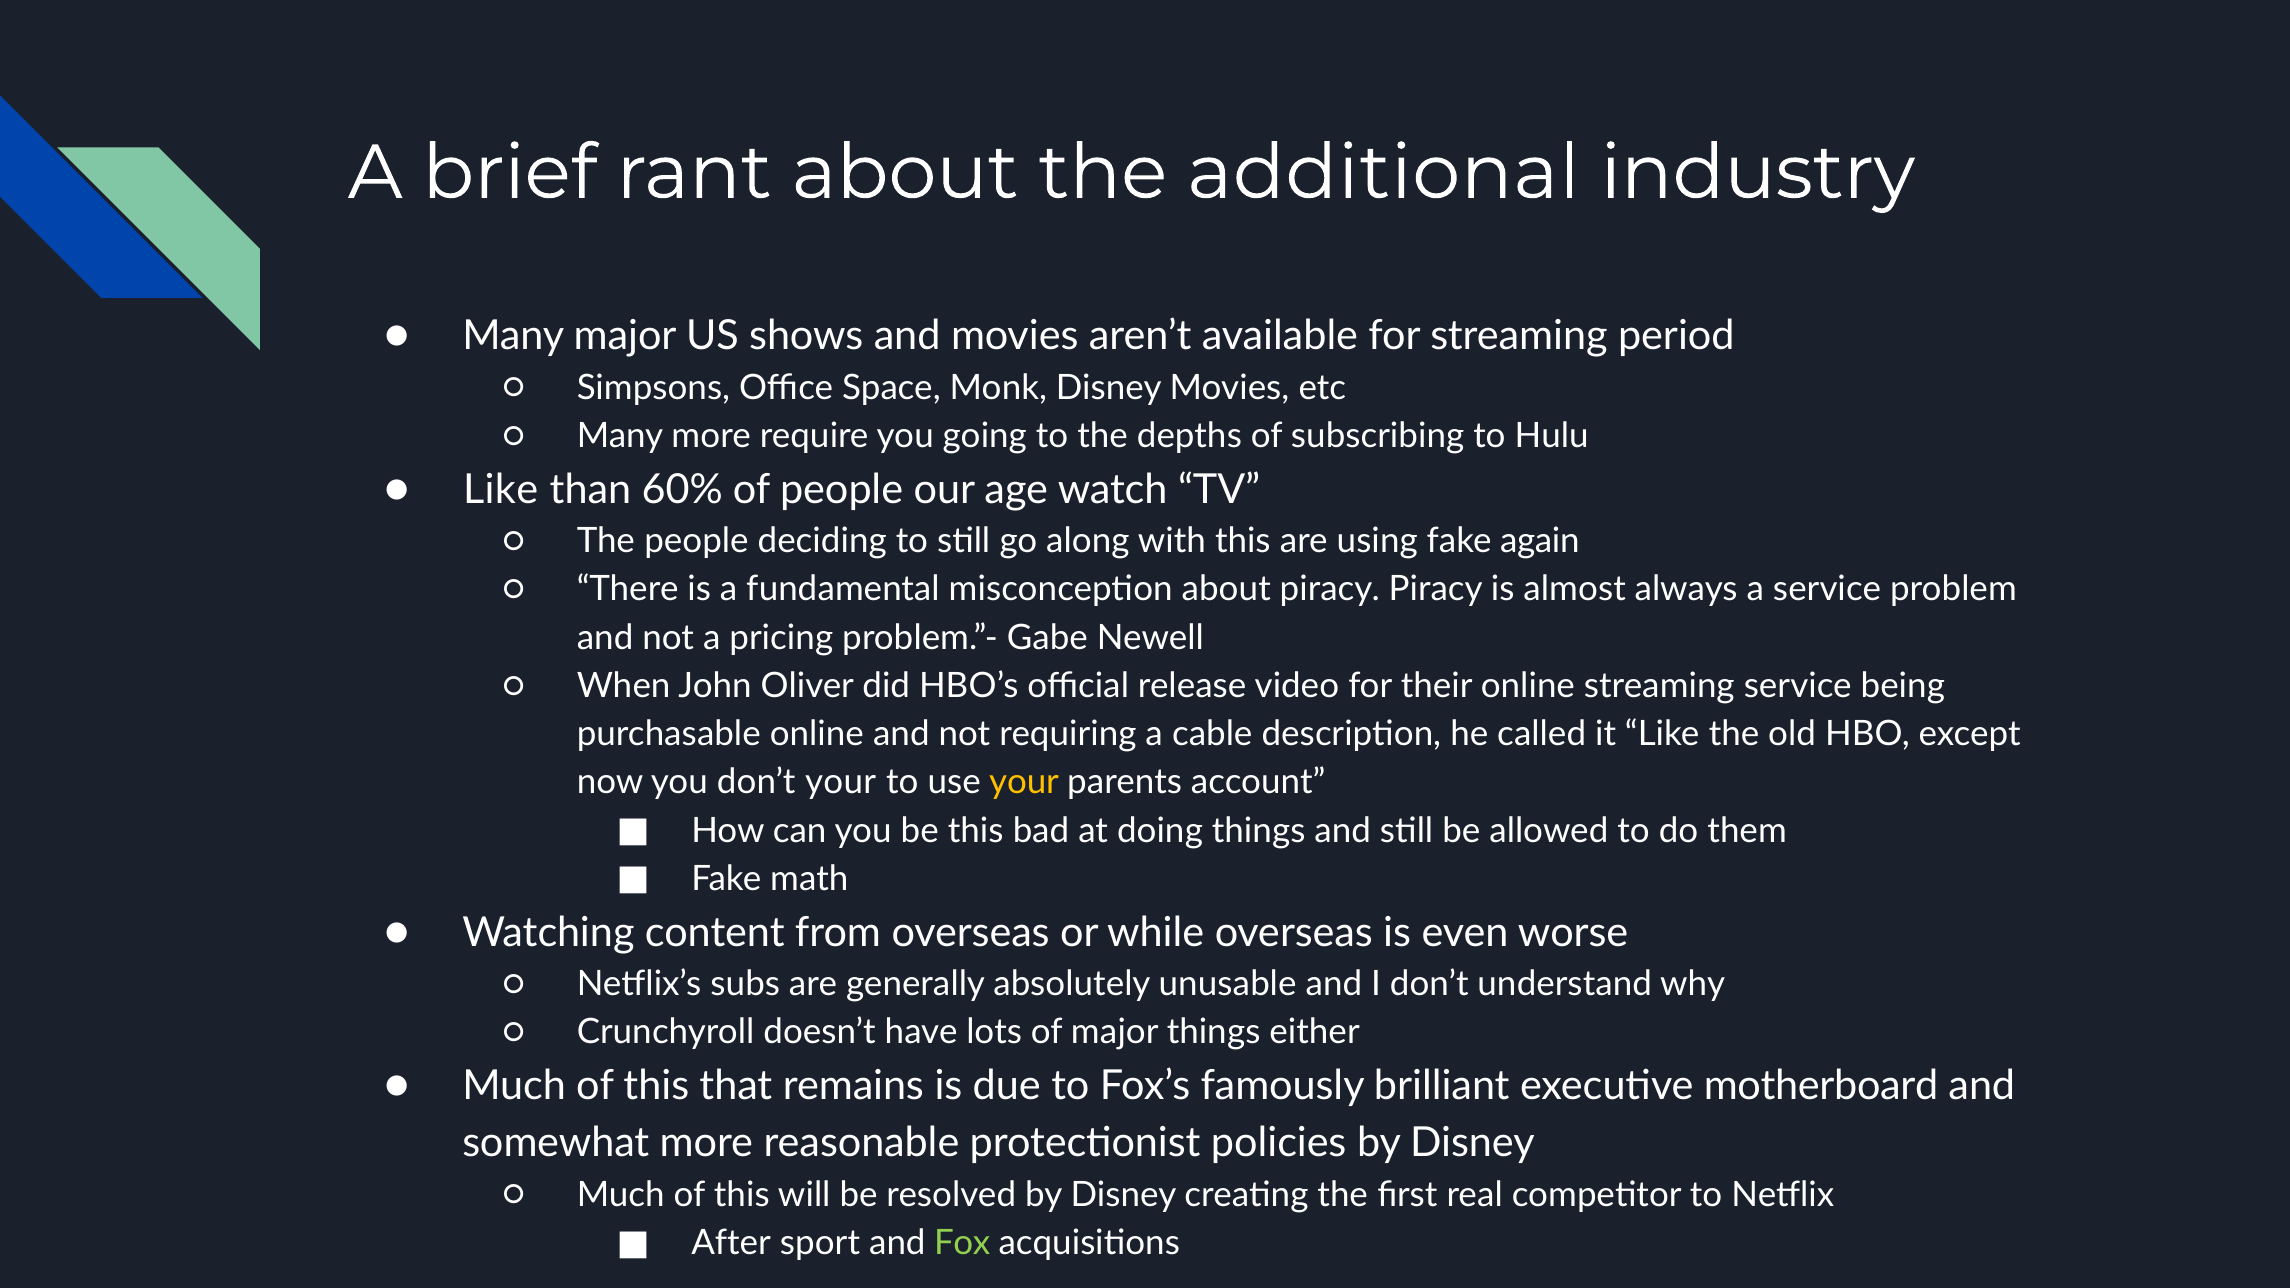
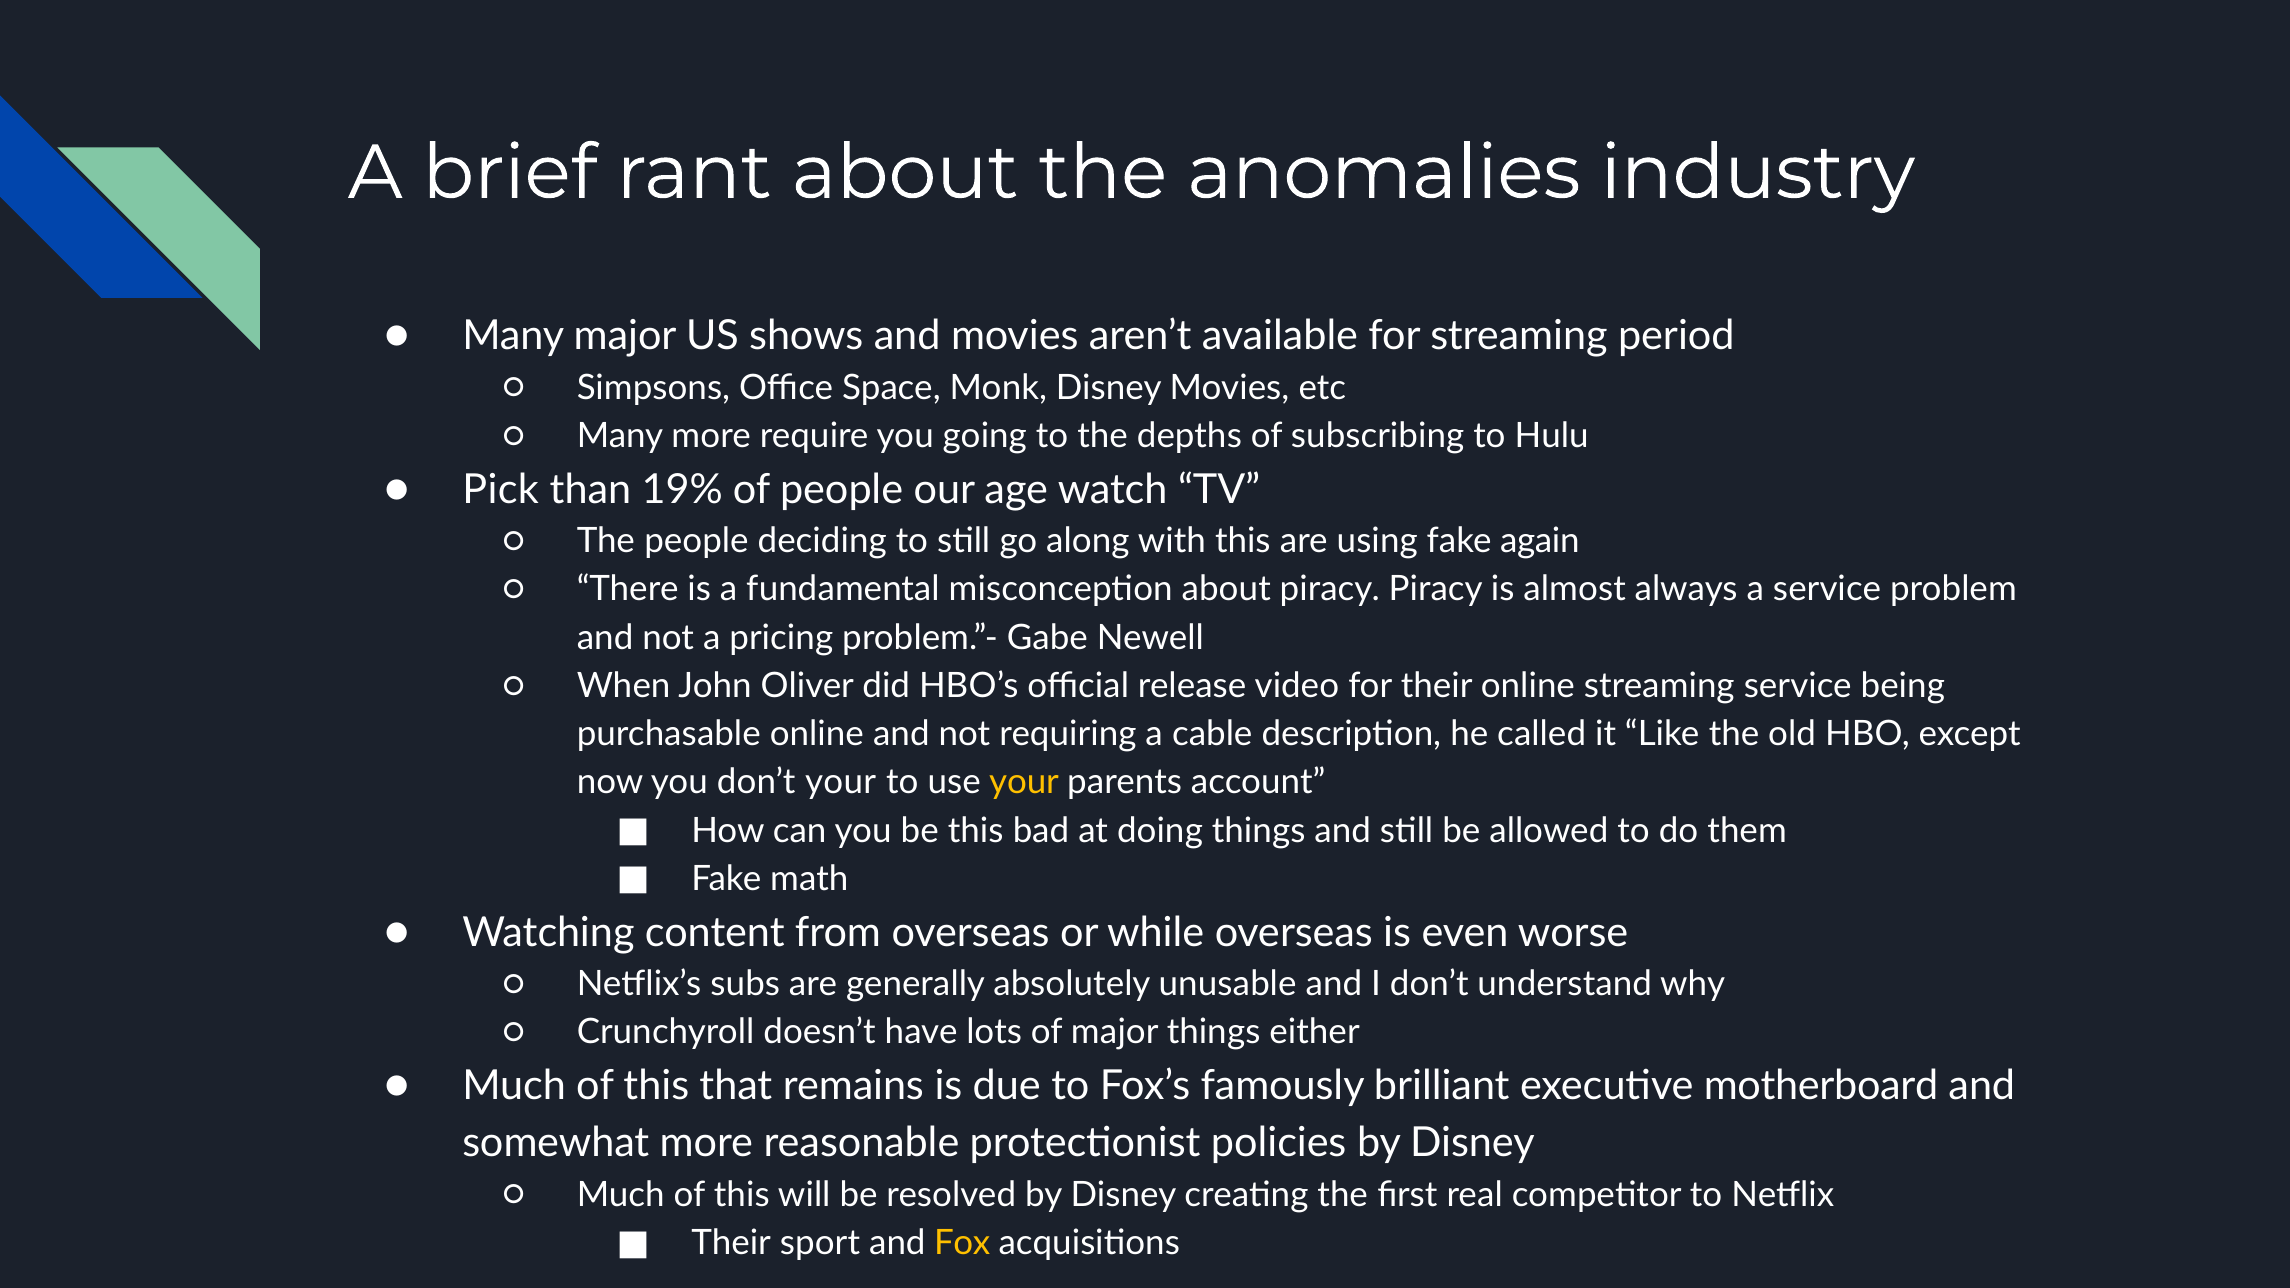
additional: additional -> anomalies (1384, 173)
Like: Like -> Pick (501, 490)
60%: 60% -> 19% (682, 490)
After: After -> Their (731, 1243)
Fox colour: light green -> yellow (962, 1243)
